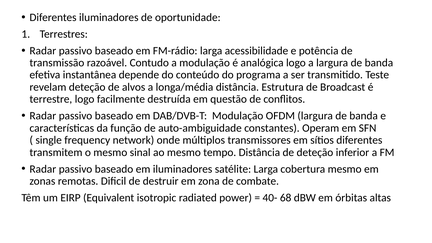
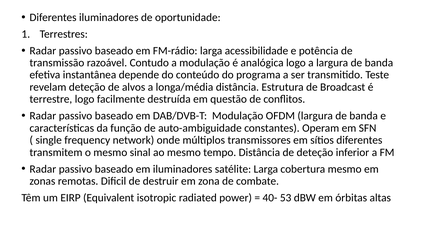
68: 68 -> 53 (286, 198)
